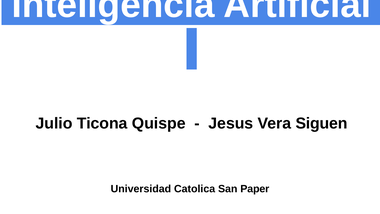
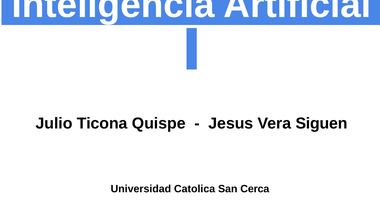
Paper: Paper -> Cerca (255, 189)
